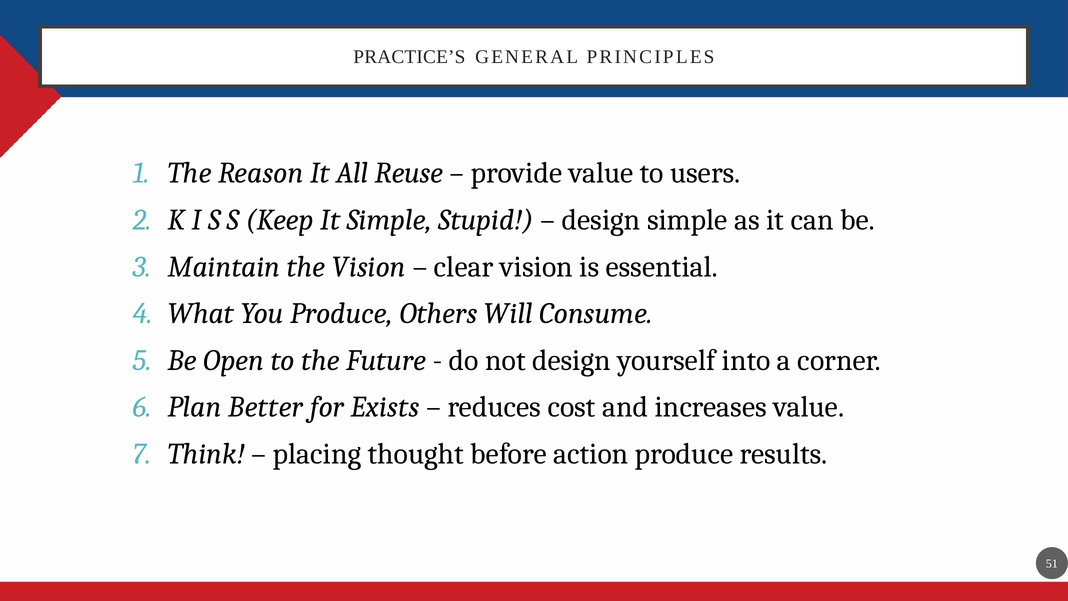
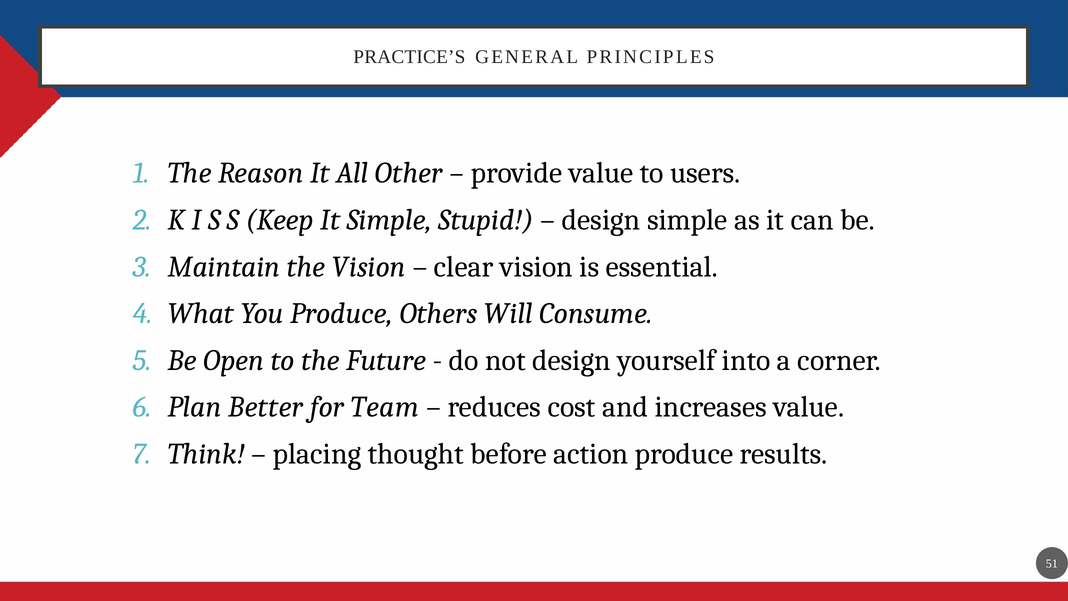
Reuse: Reuse -> Other (409, 173)
Exists: Exists -> Team (385, 407)
